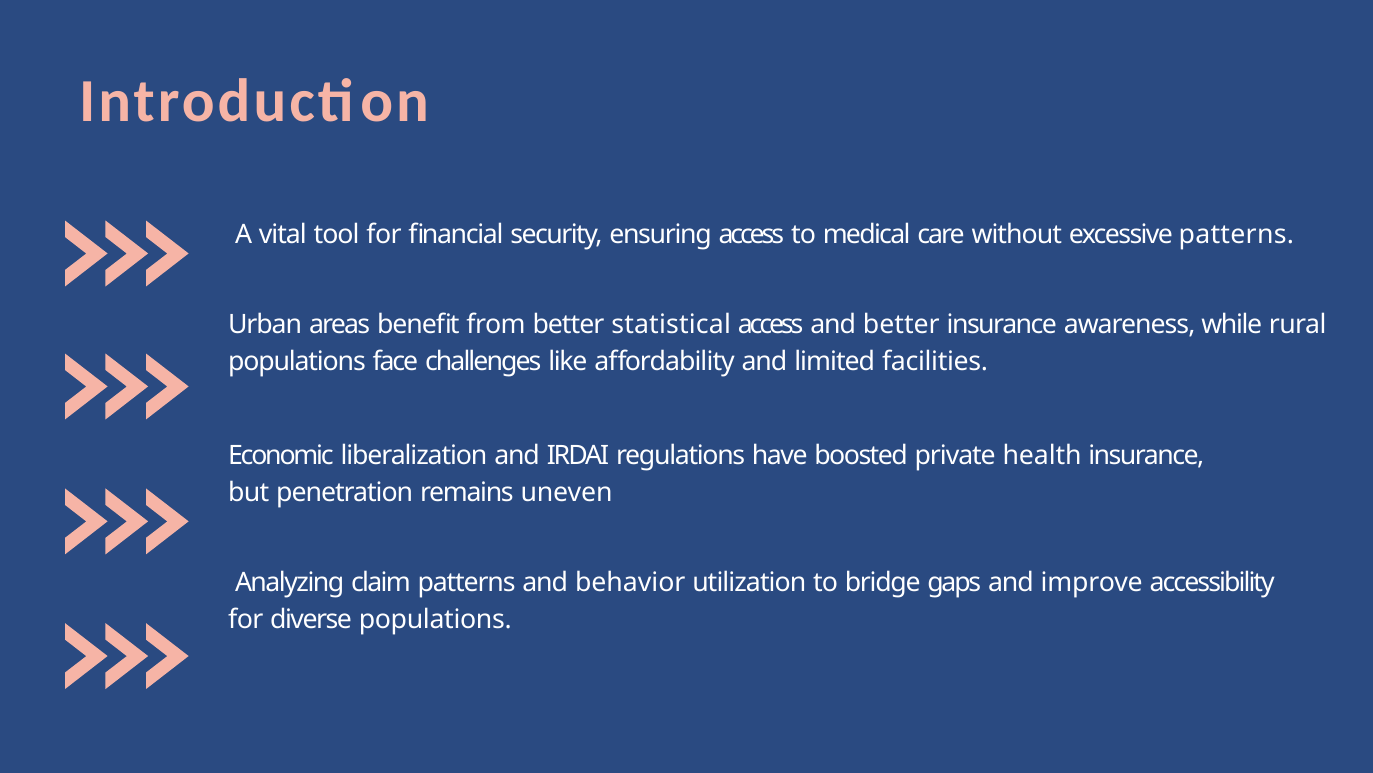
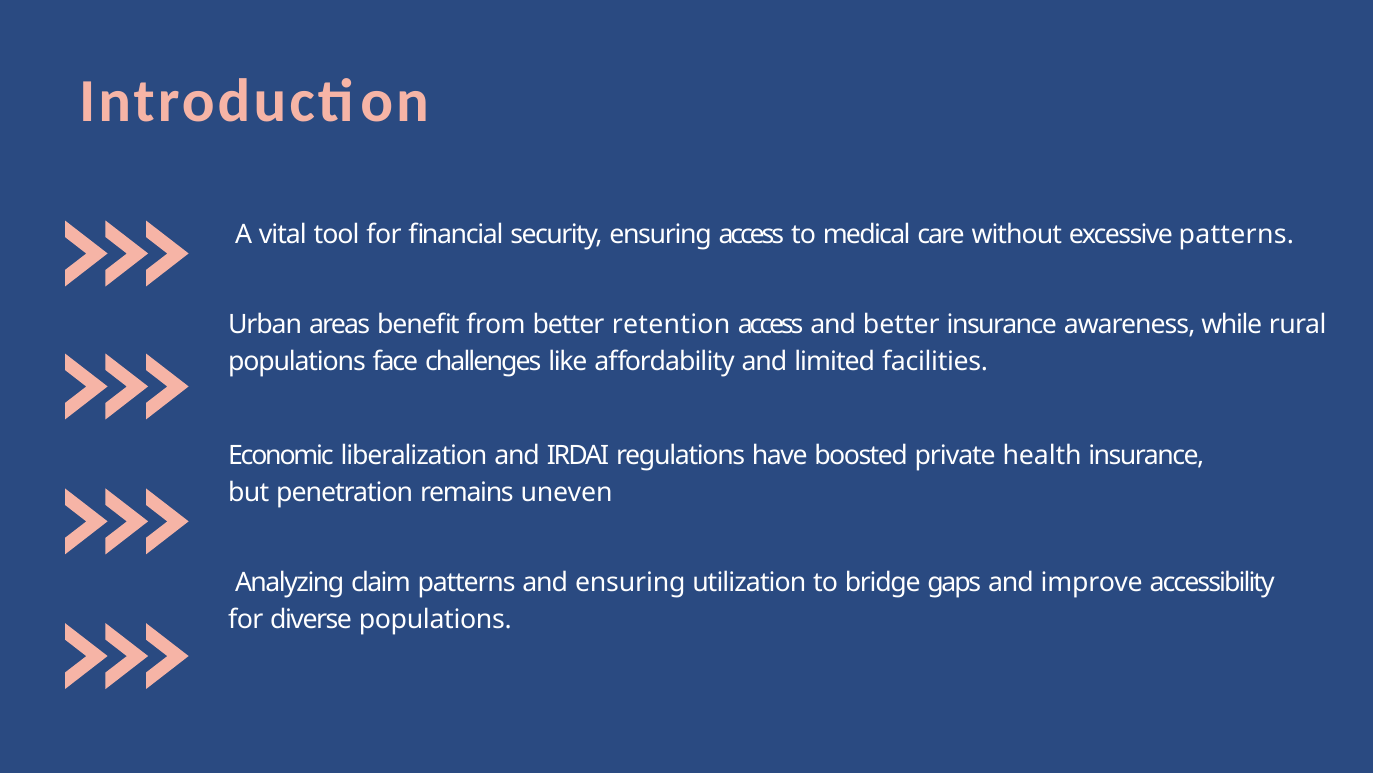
statistical: statistical -> retention (671, 324)
and behavior: behavior -> ensuring (630, 582)
